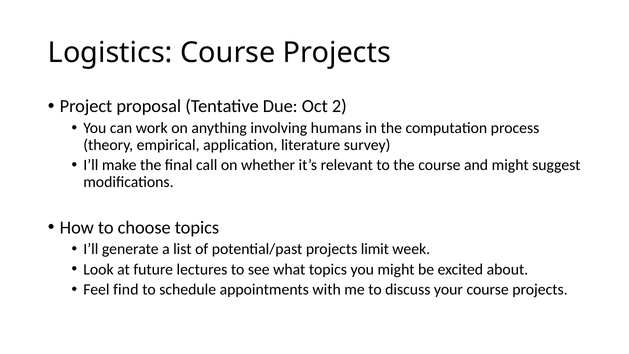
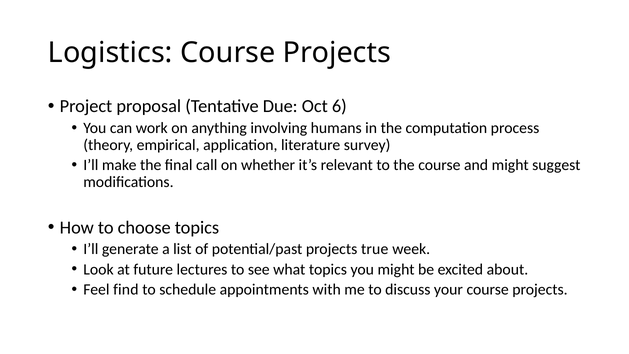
2: 2 -> 6 (339, 106)
limit: limit -> true (375, 249)
